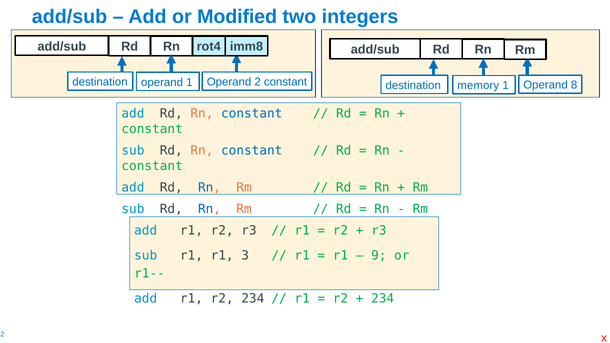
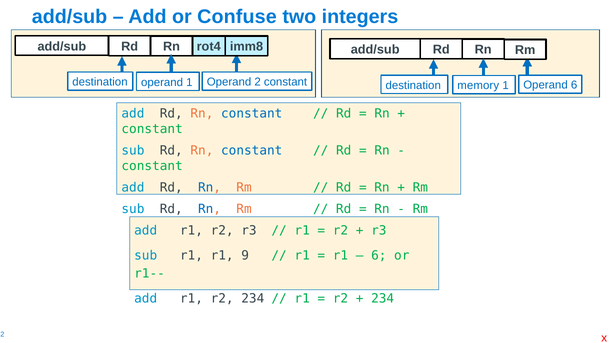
Modified: Modified -> Confuse (237, 17)
Operand 8: 8 -> 6 (574, 85)
3: 3 -> 9 (245, 256)
9: 9 -> 6 (379, 256)
